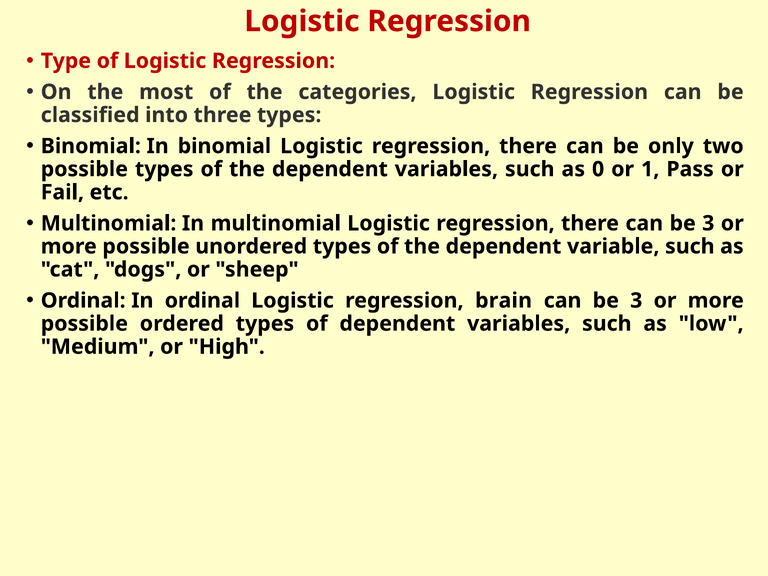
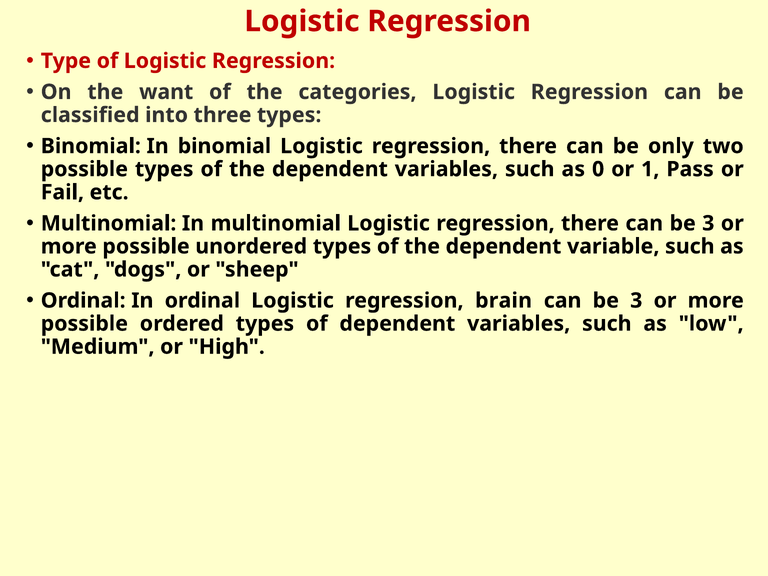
most: most -> want (166, 92)
